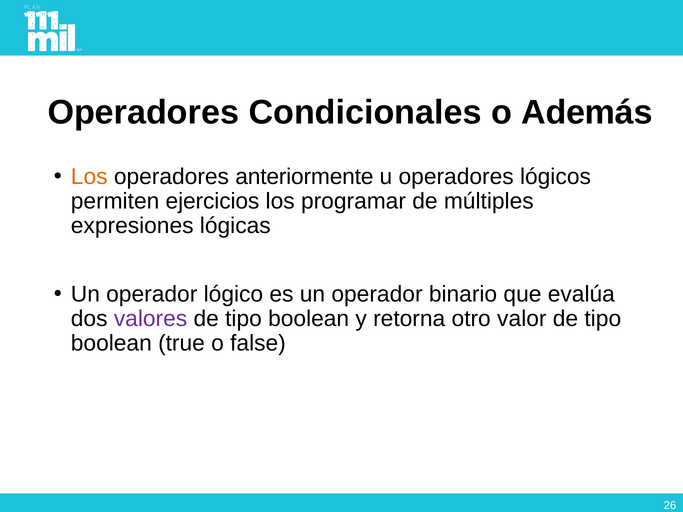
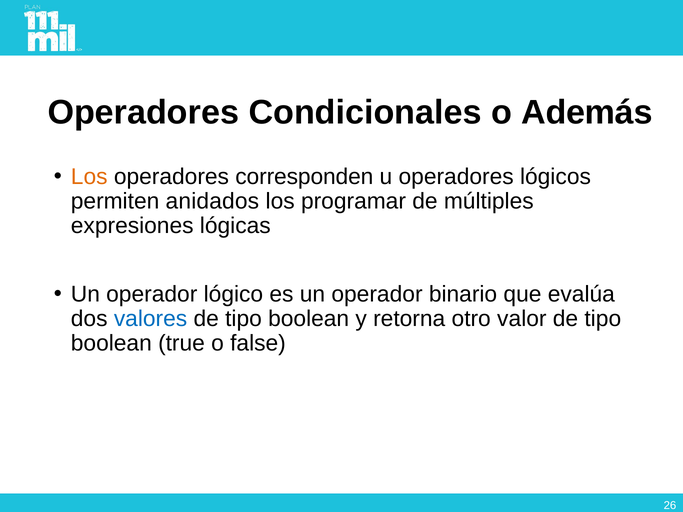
anteriormente: anteriormente -> corresponden (304, 177)
ejercicios: ejercicios -> anidados (212, 201)
valores colour: purple -> blue (151, 319)
